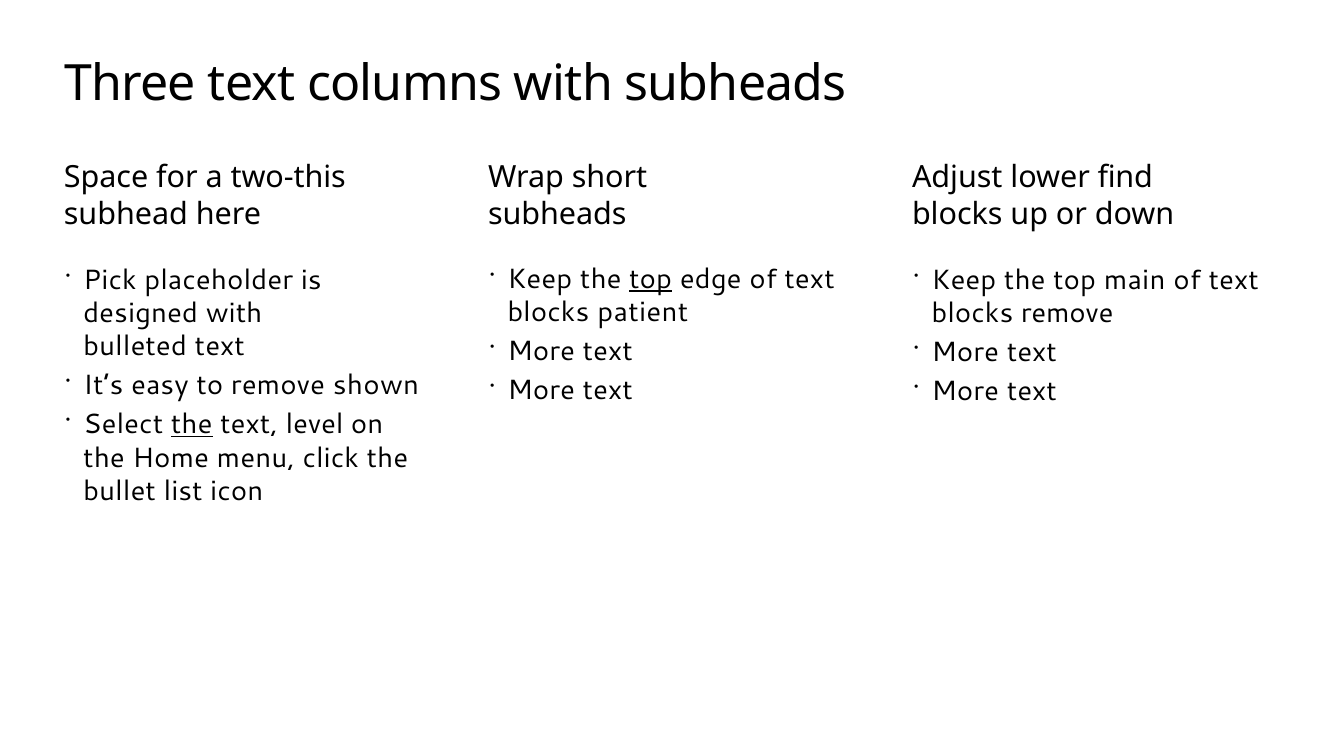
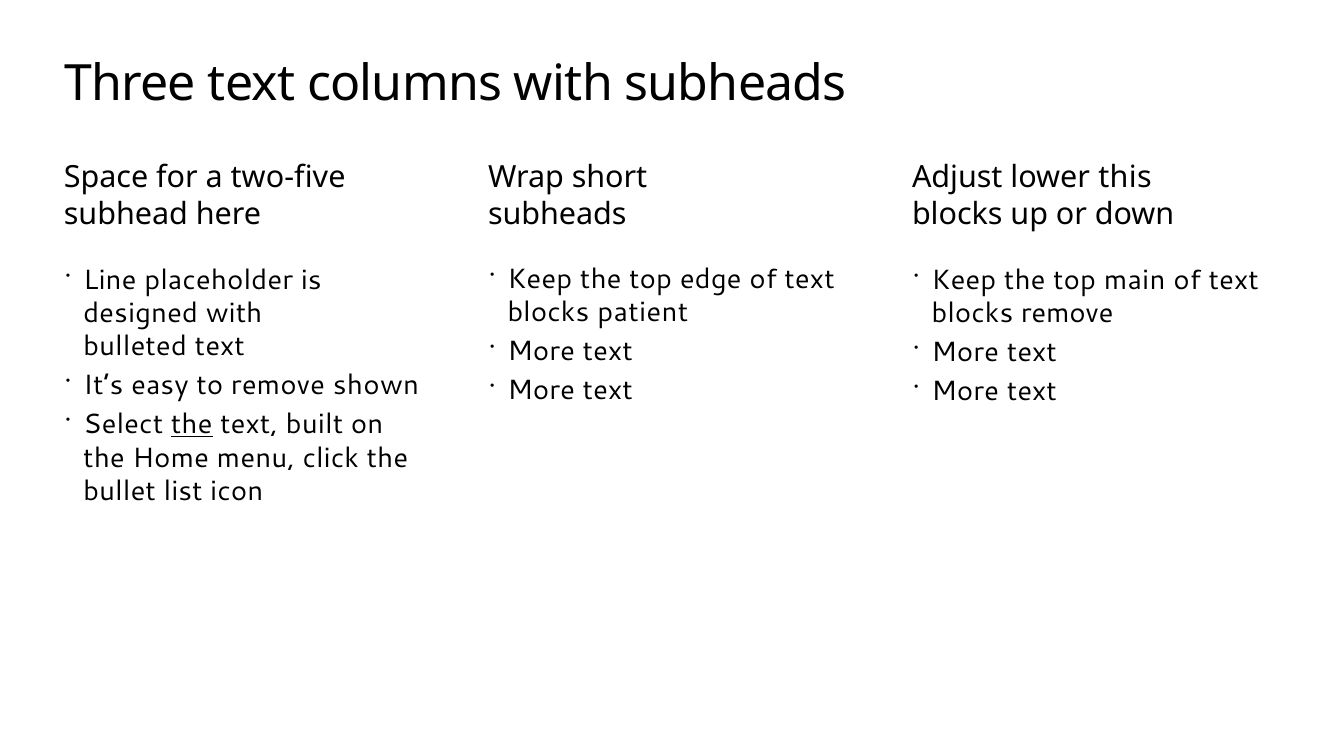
two-this: two-this -> two-five (288, 178)
find: find -> this (1125, 178)
top underline: present -> none (651, 279)
Pick: Pick -> Line (110, 280)
level: level -> built (315, 424)
